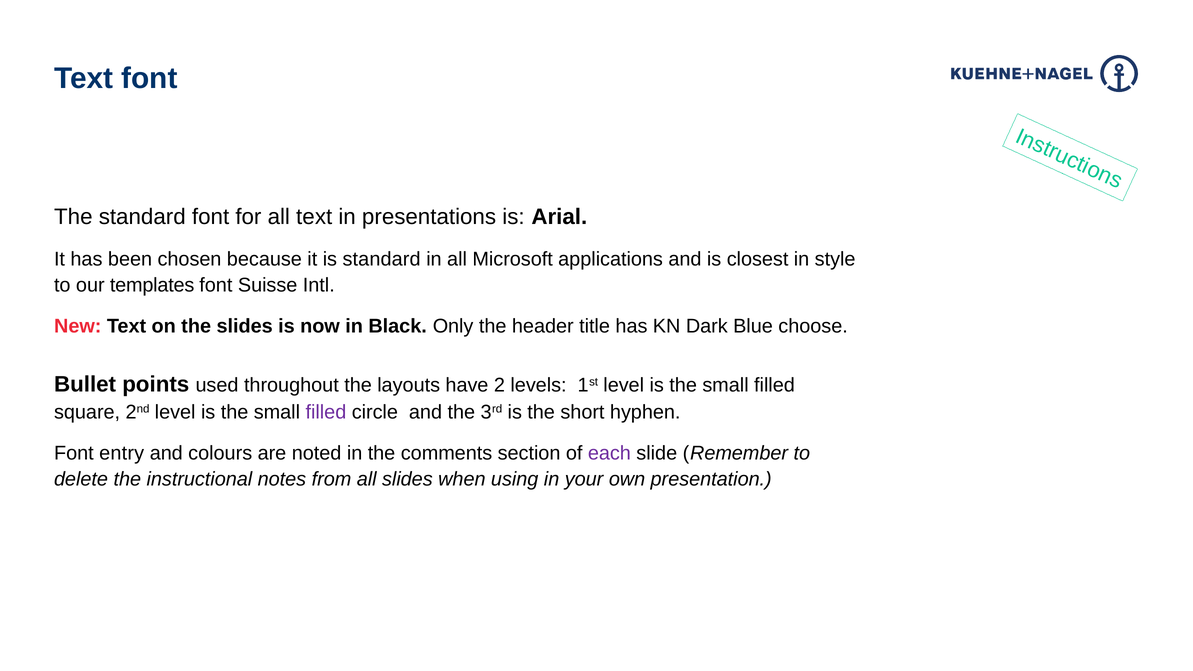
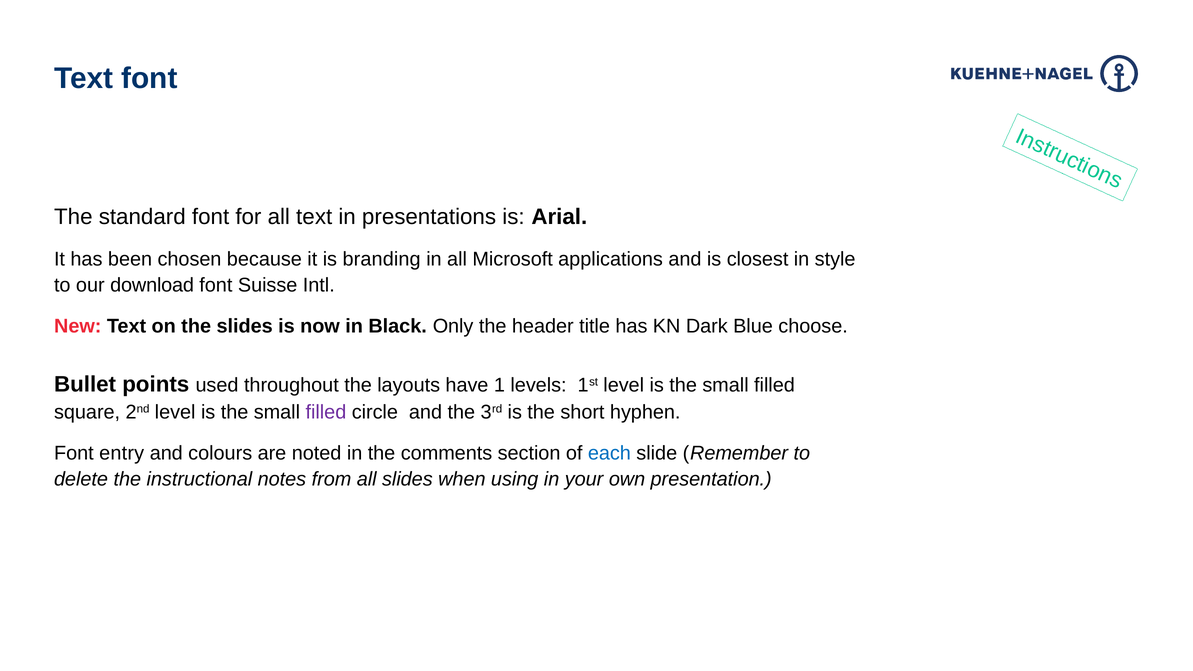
is standard: standard -> branding (382, 259)
templates: templates -> download (152, 285)
2: 2 -> 1 (499, 385)
each colour: purple -> blue (609, 453)
